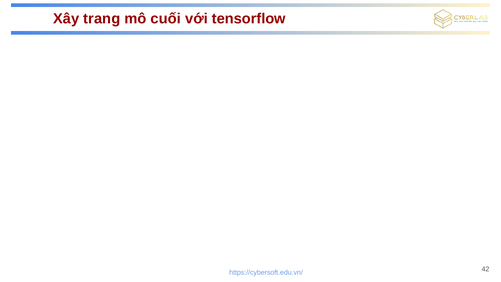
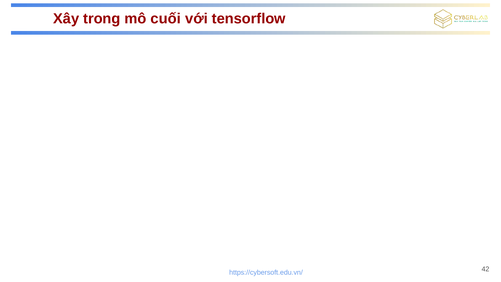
trang: trang -> trong (102, 19)
